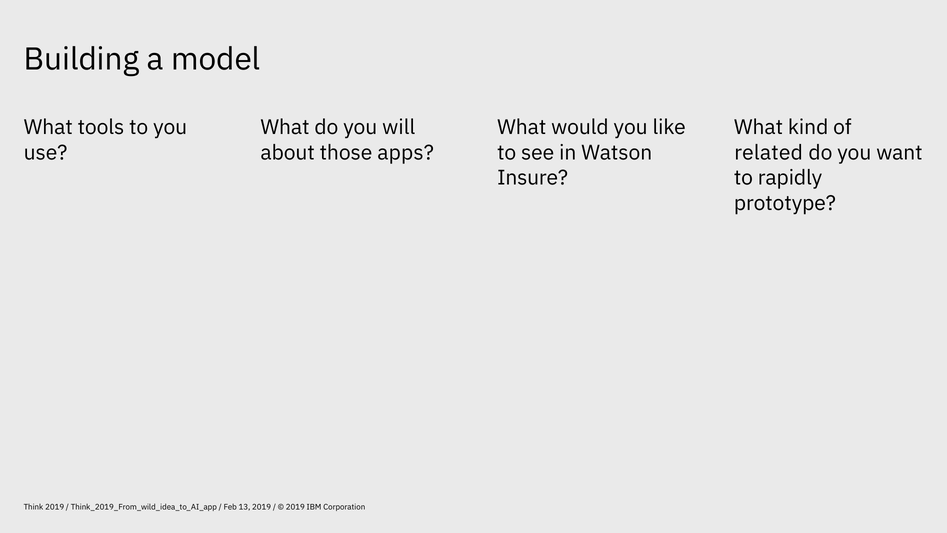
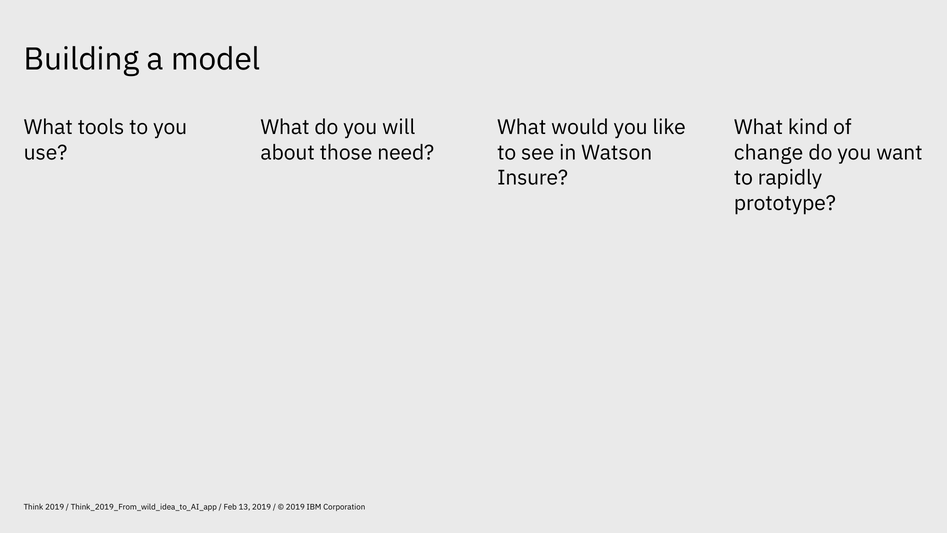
apps: apps -> need (406, 153)
related: related -> change (769, 153)
